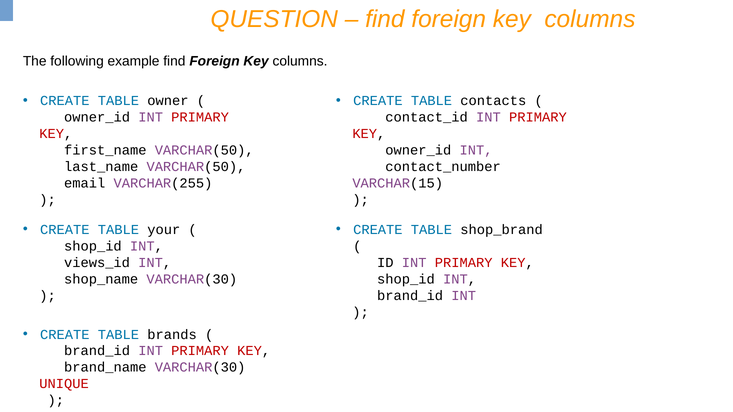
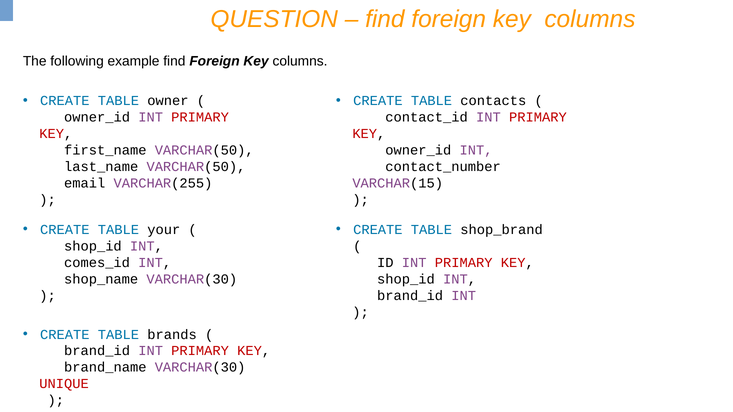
views_id: views_id -> comes_id (97, 263)
